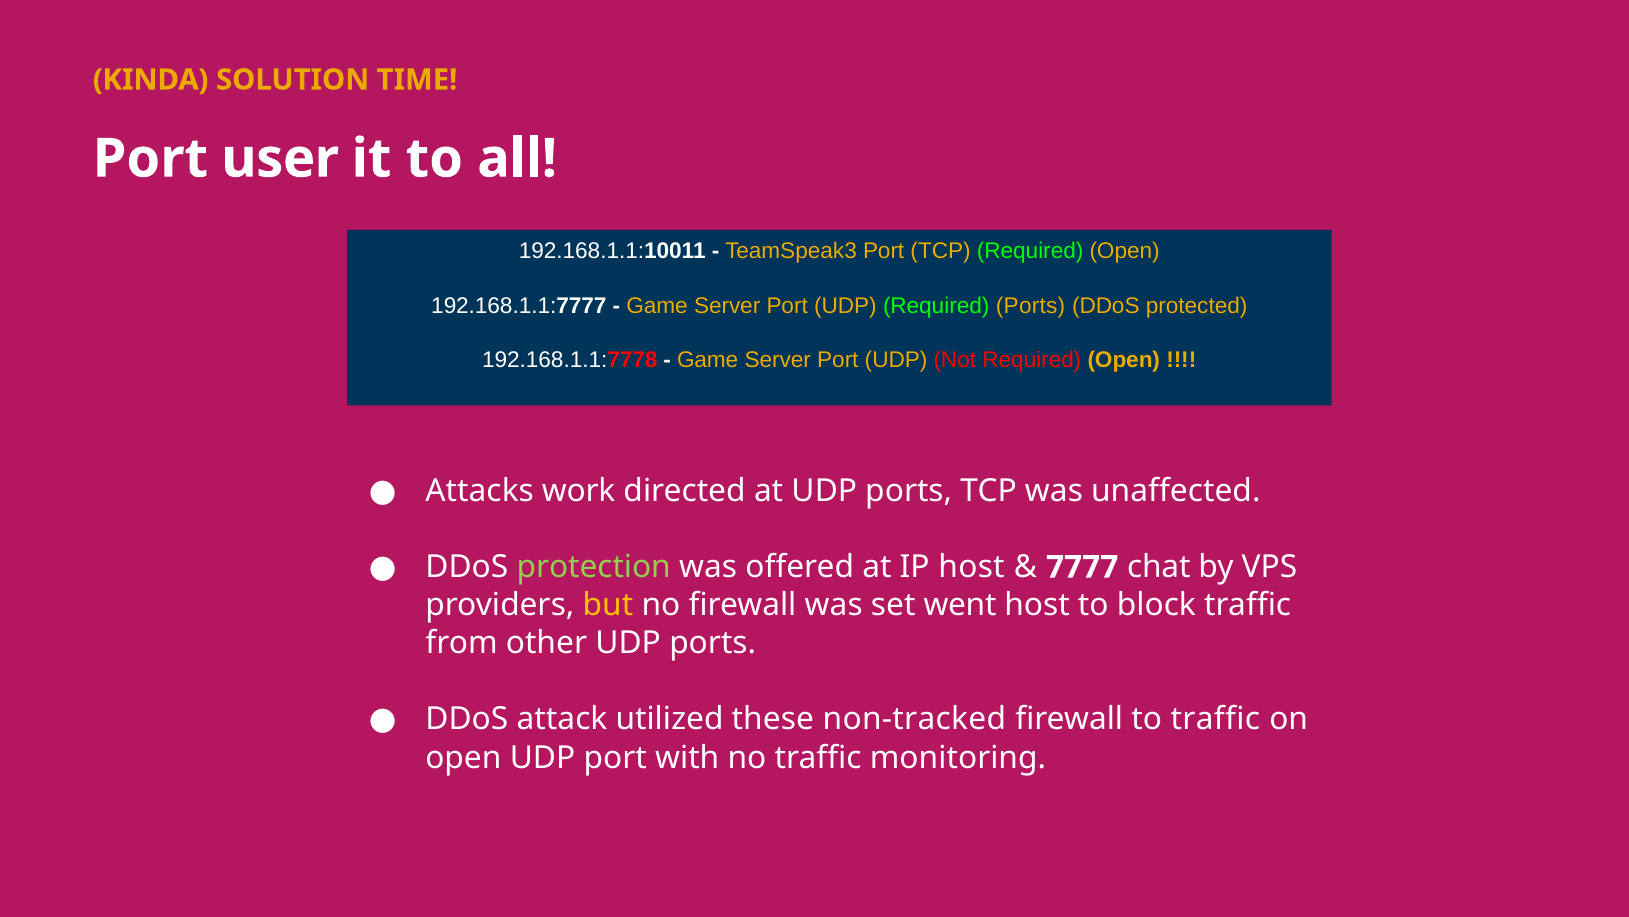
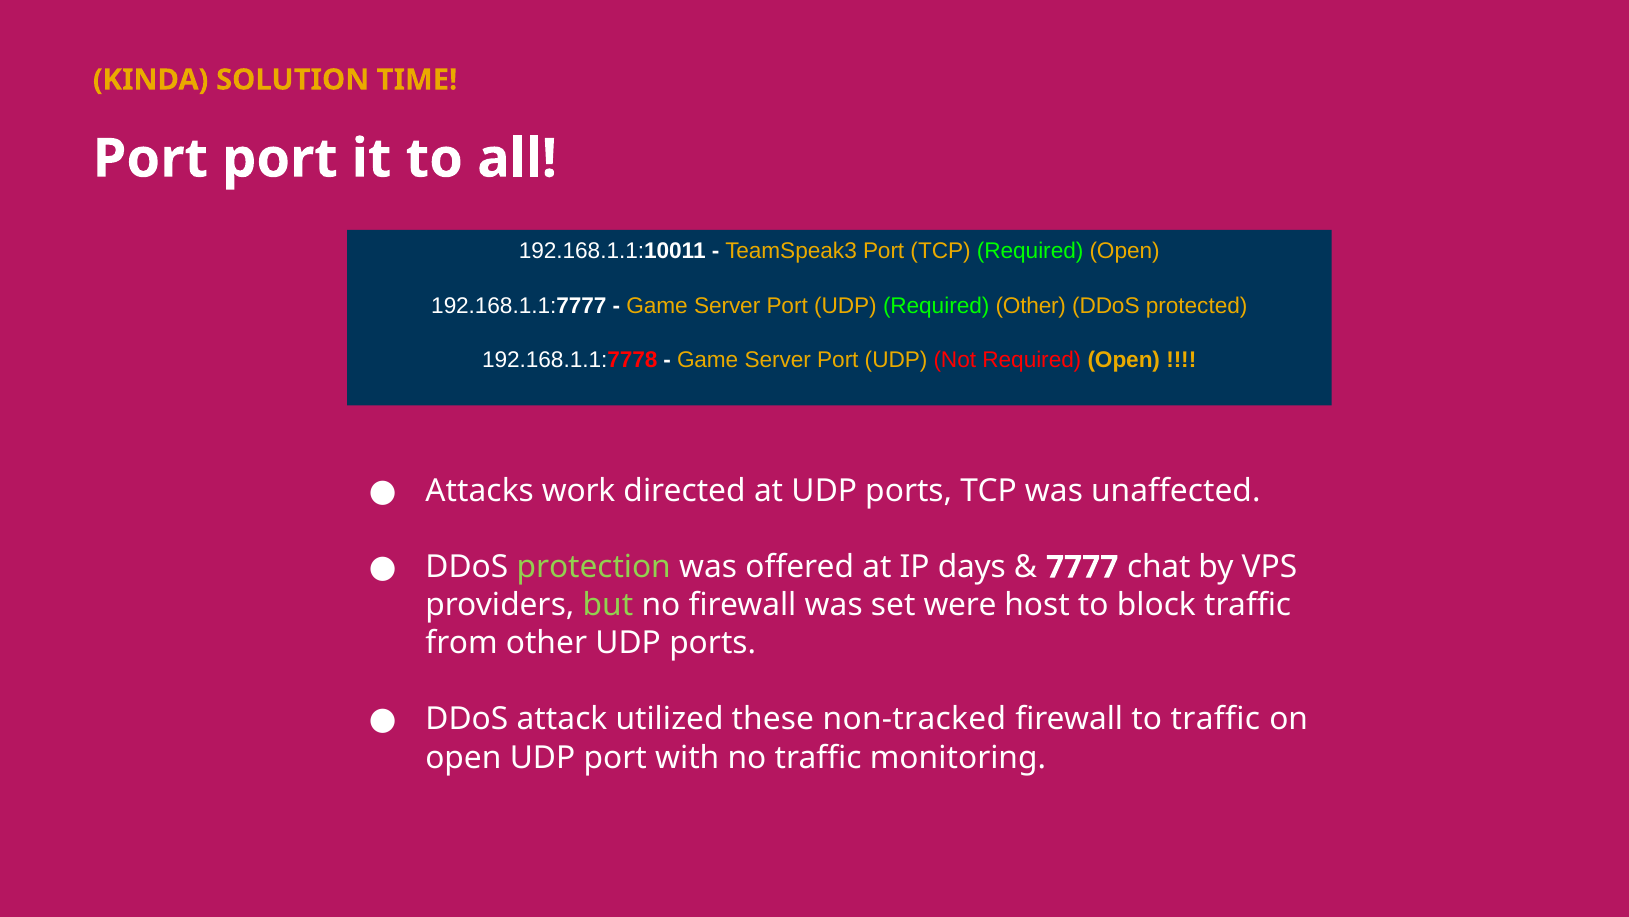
Port user: user -> port (280, 159)
Required Ports: Ports -> Other (1031, 305)
IP host: host -> days (972, 567)
but colour: yellow -> light green (608, 605)
went: went -> were (960, 605)
